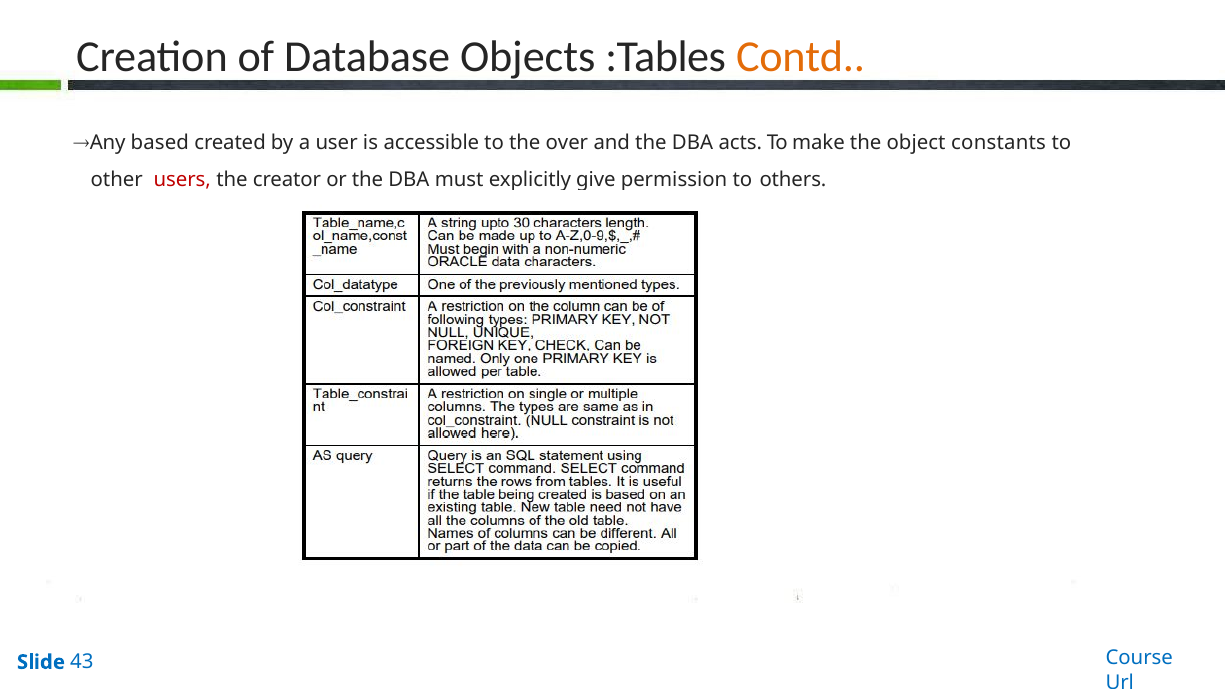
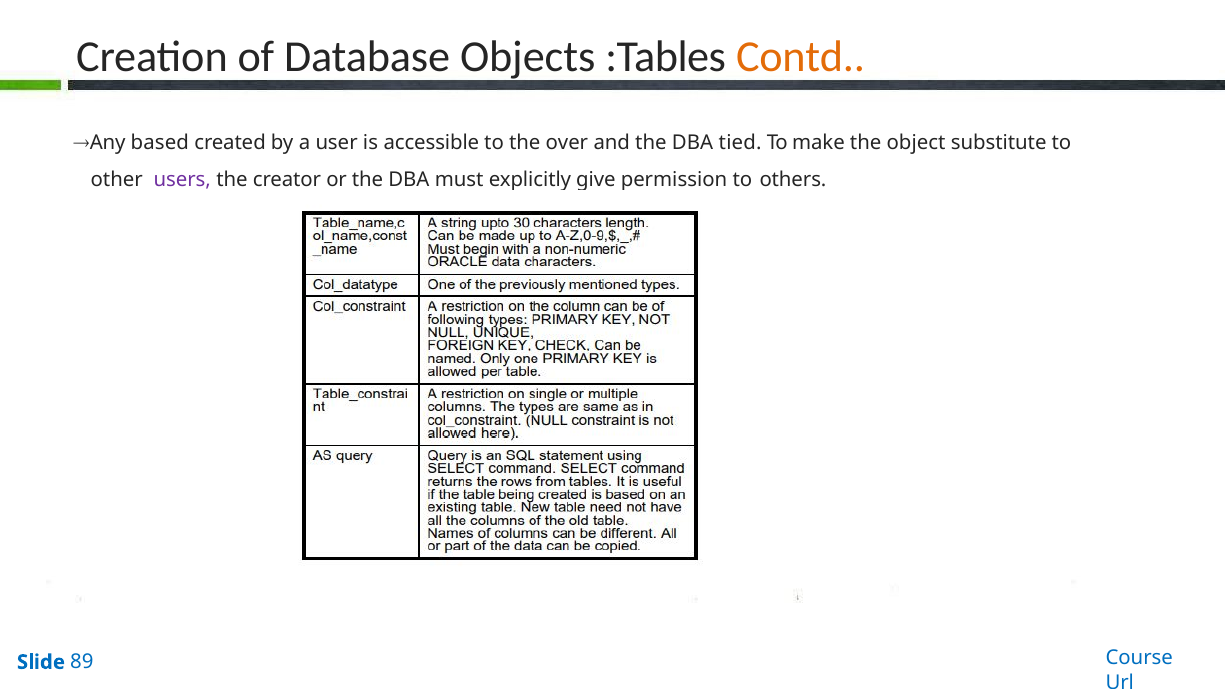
acts: acts -> tied (740, 143)
constants: constants -> substitute (999, 143)
users colour: red -> purple (182, 180)
43: 43 -> 89 (82, 662)
